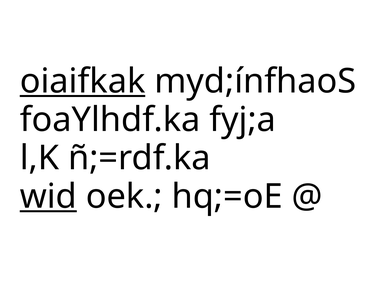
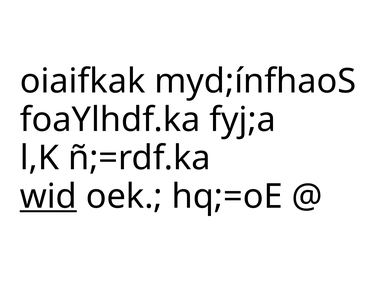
oiaifkak underline: present -> none (83, 81)
